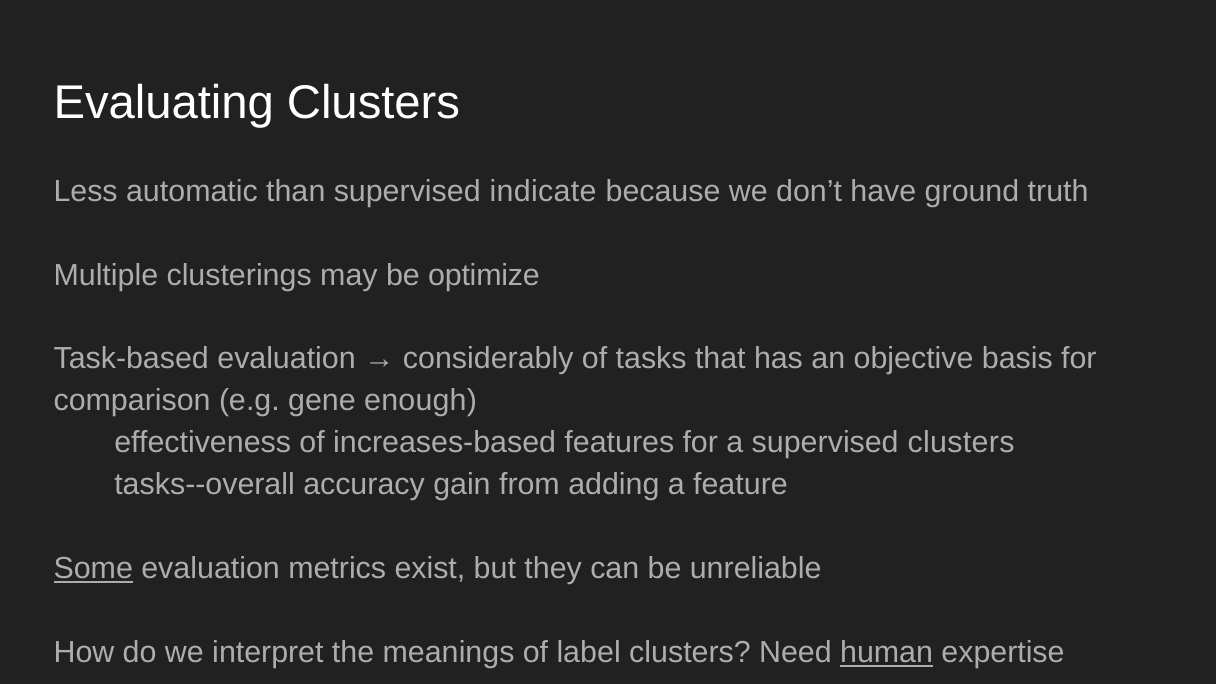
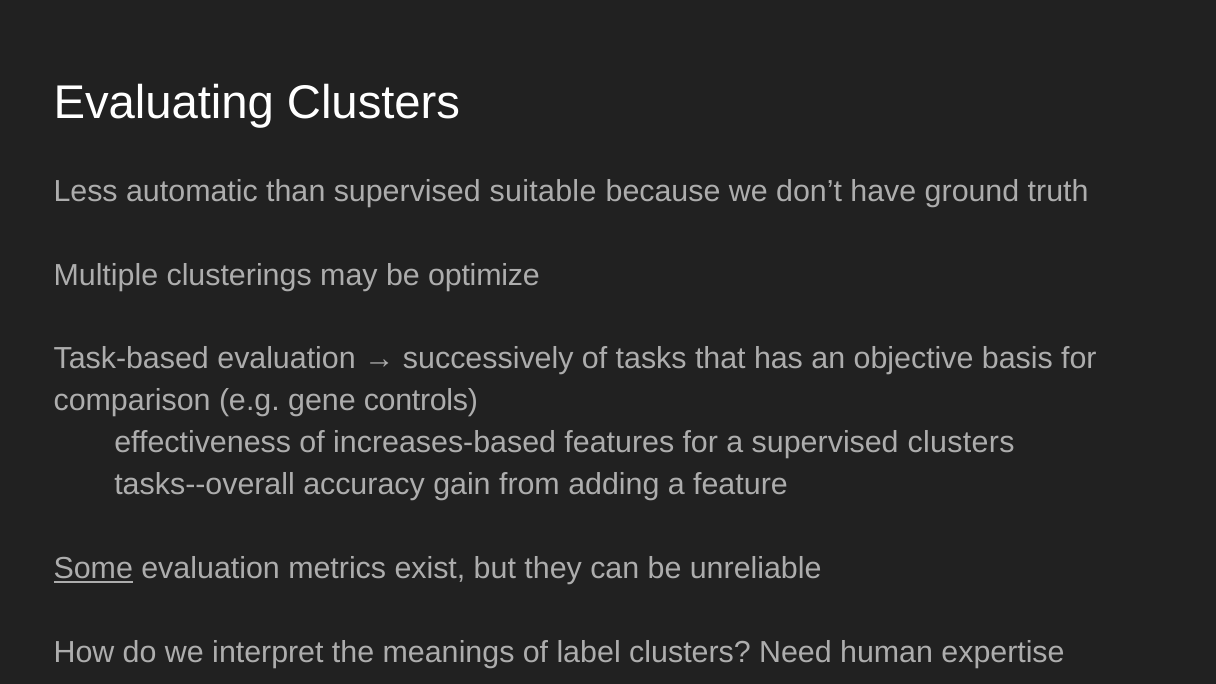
indicate: indicate -> suitable (543, 191)
considerably: considerably -> successively (488, 359)
enough: enough -> controls (421, 401)
human underline: present -> none (887, 653)
